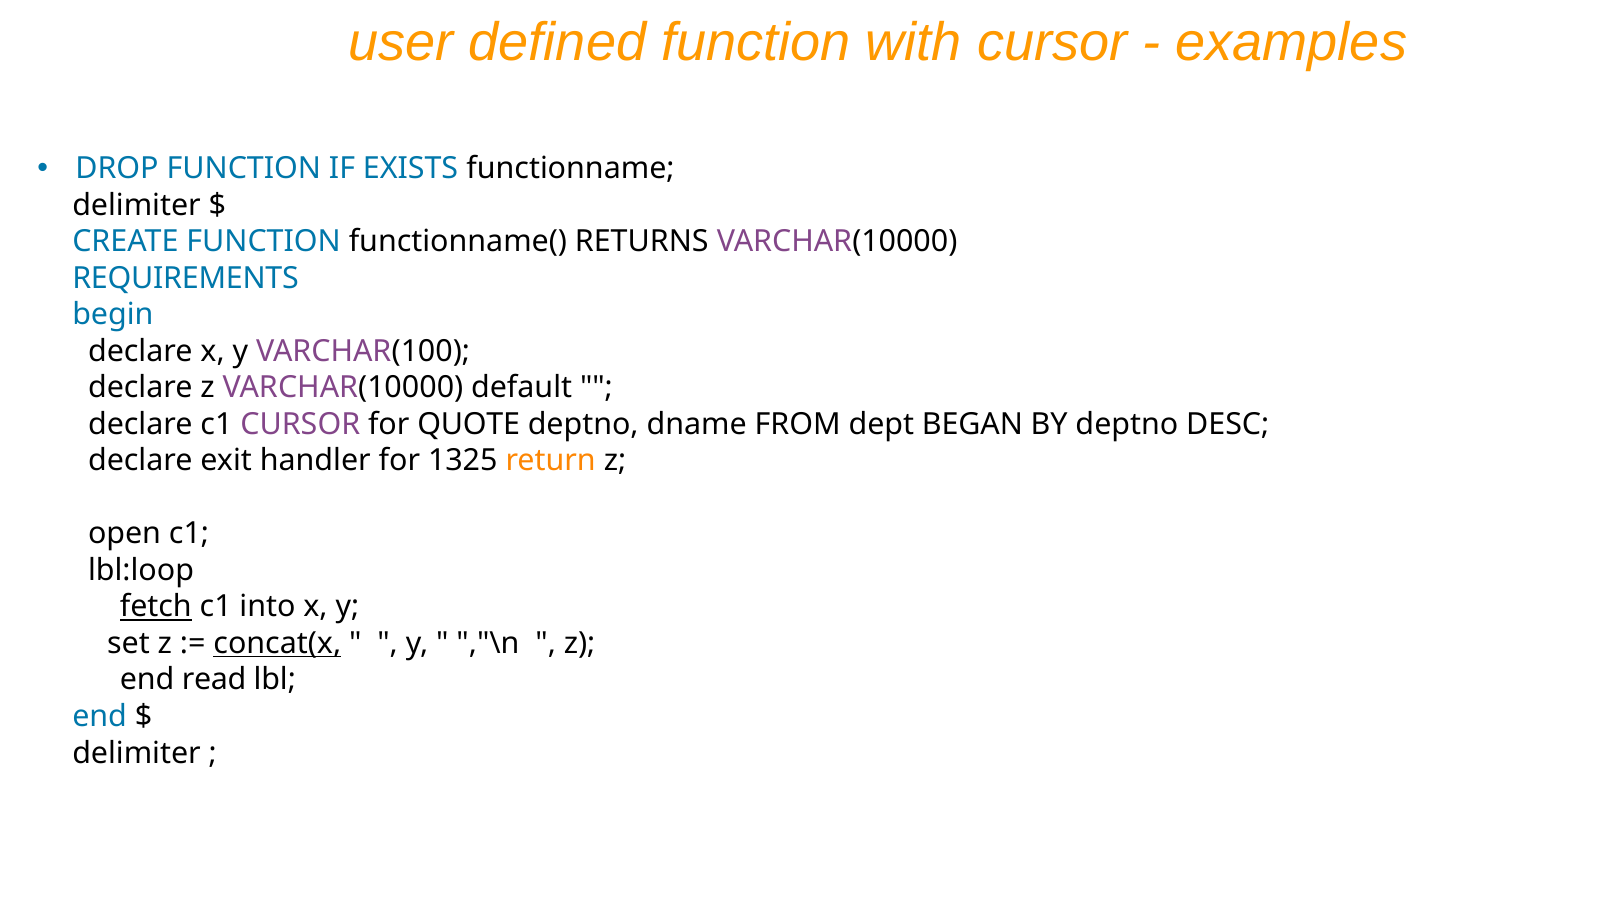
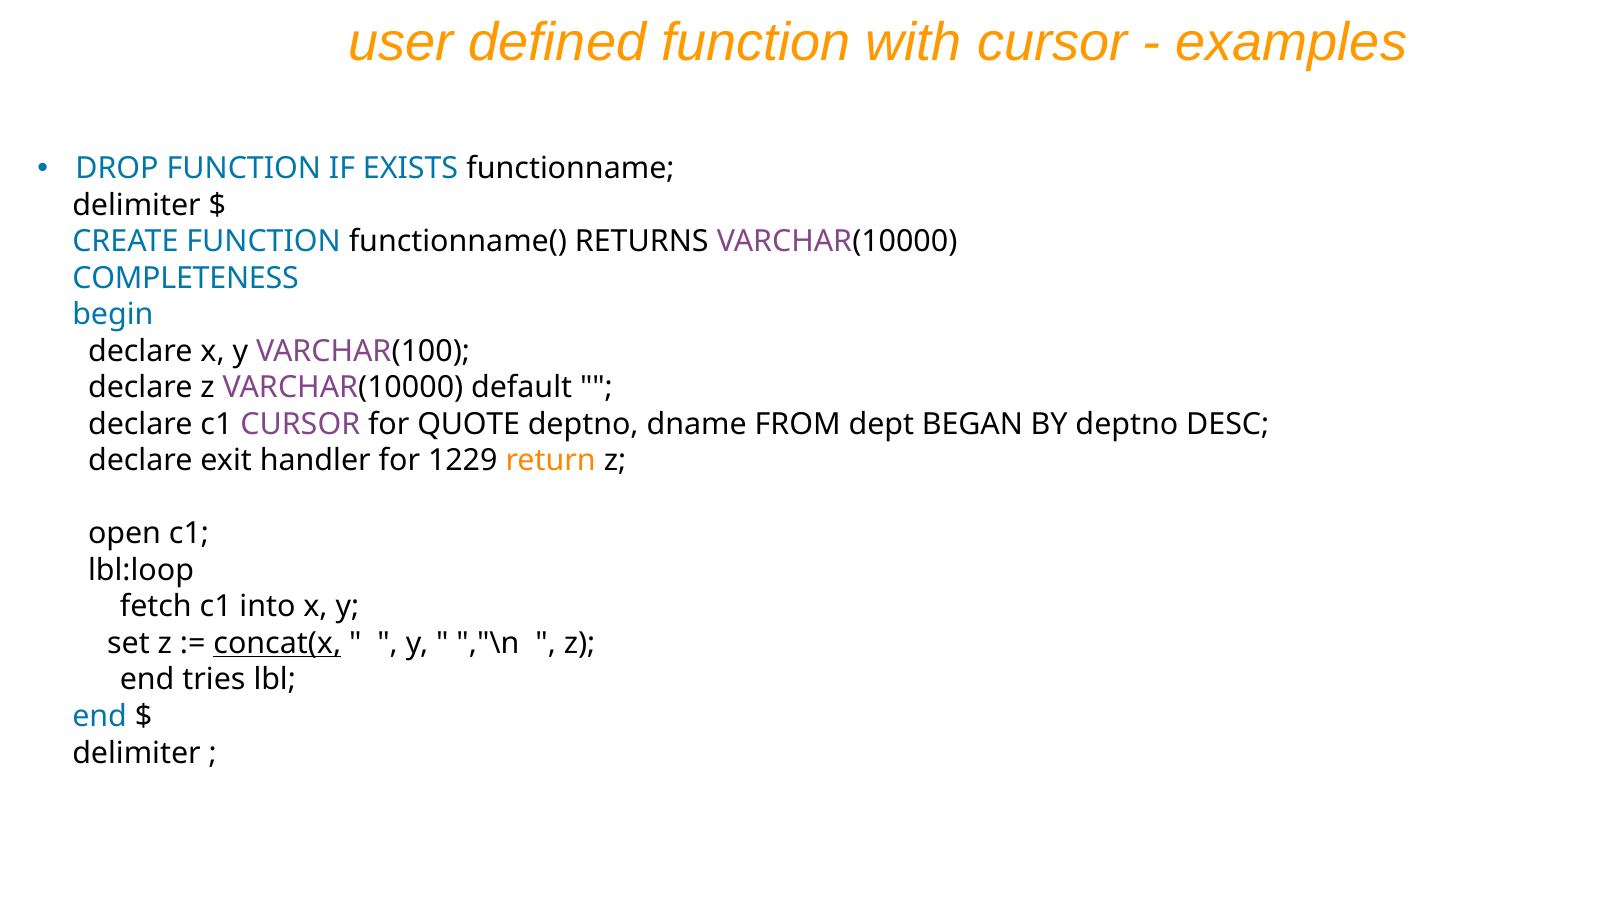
REQUIREMENTS: REQUIREMENTS -> COMPLETENESS (186, 278)
1325: 1325 -> 1229 (463, 461)
fetch underline: present -> none (156, 607)
read: read -> tries (214, 680)
